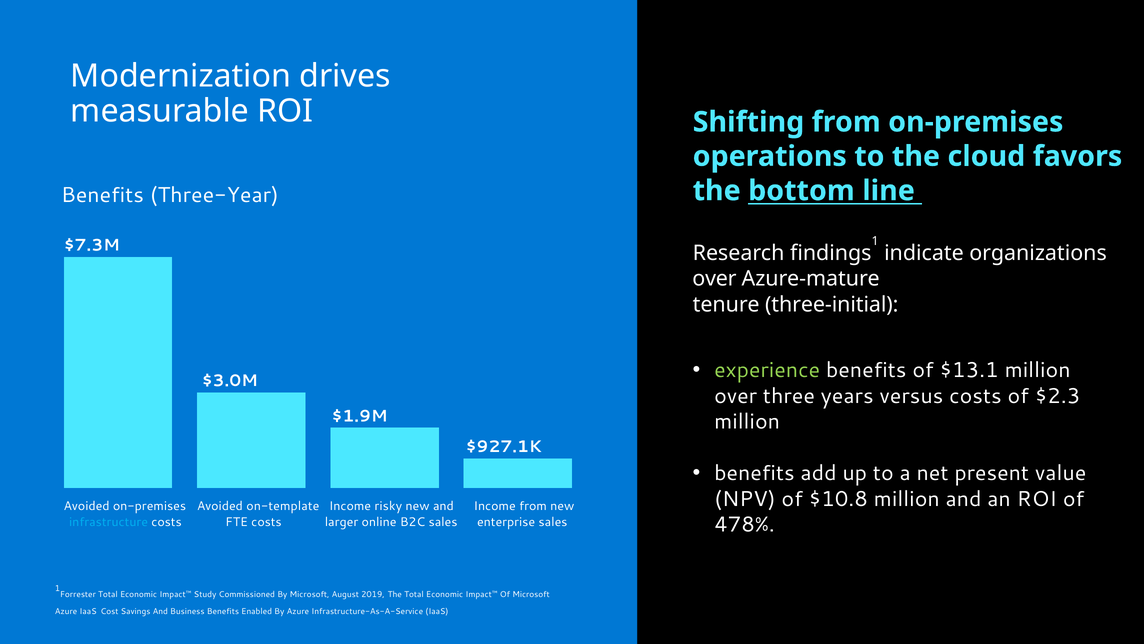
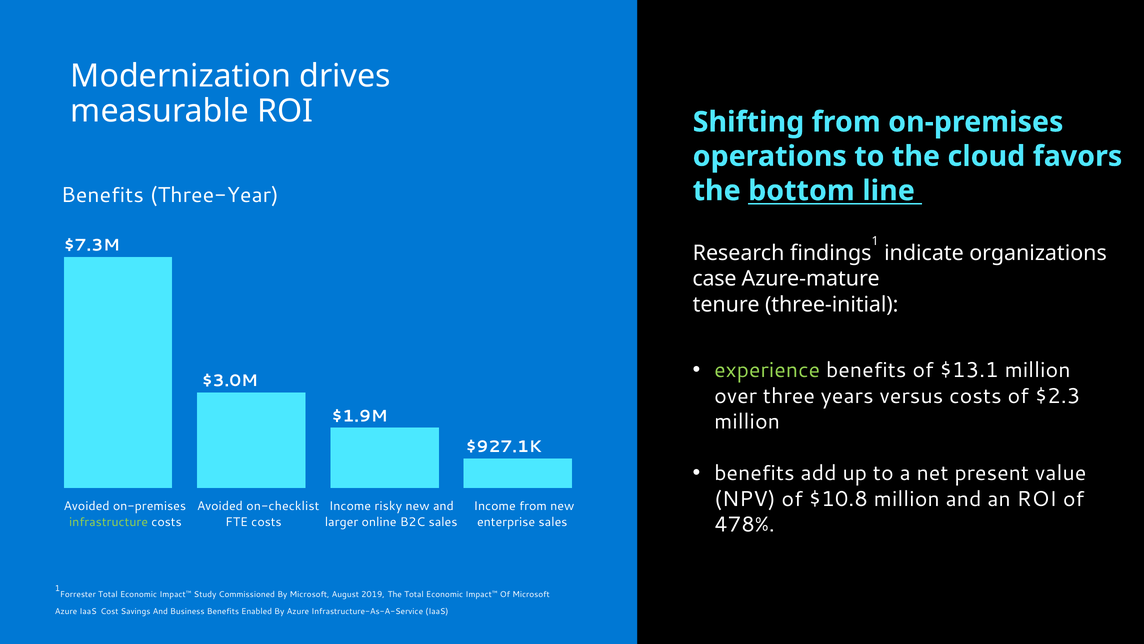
over: over -> case (714, 278)
on-template: on-template -> on-checklist (283, 506)
infrastructure colour: light blue -> light green (109, 522)
